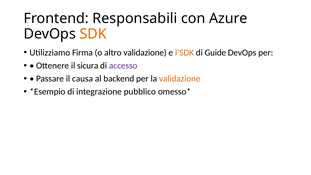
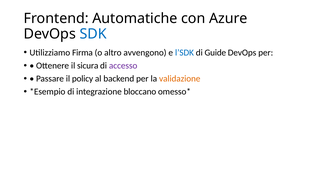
Responsabili: Responsabili -> Automatiche (135, 18)
SDK colour: orange -> blue (93, 34)
altro validazione: validazione -> avvengono (145, 53)
l’SDK colour: orange -> blue (184, 53)
causa: causa -> policy (83, 79)
pubblico: pubblico -> bloccano (140, 92)
